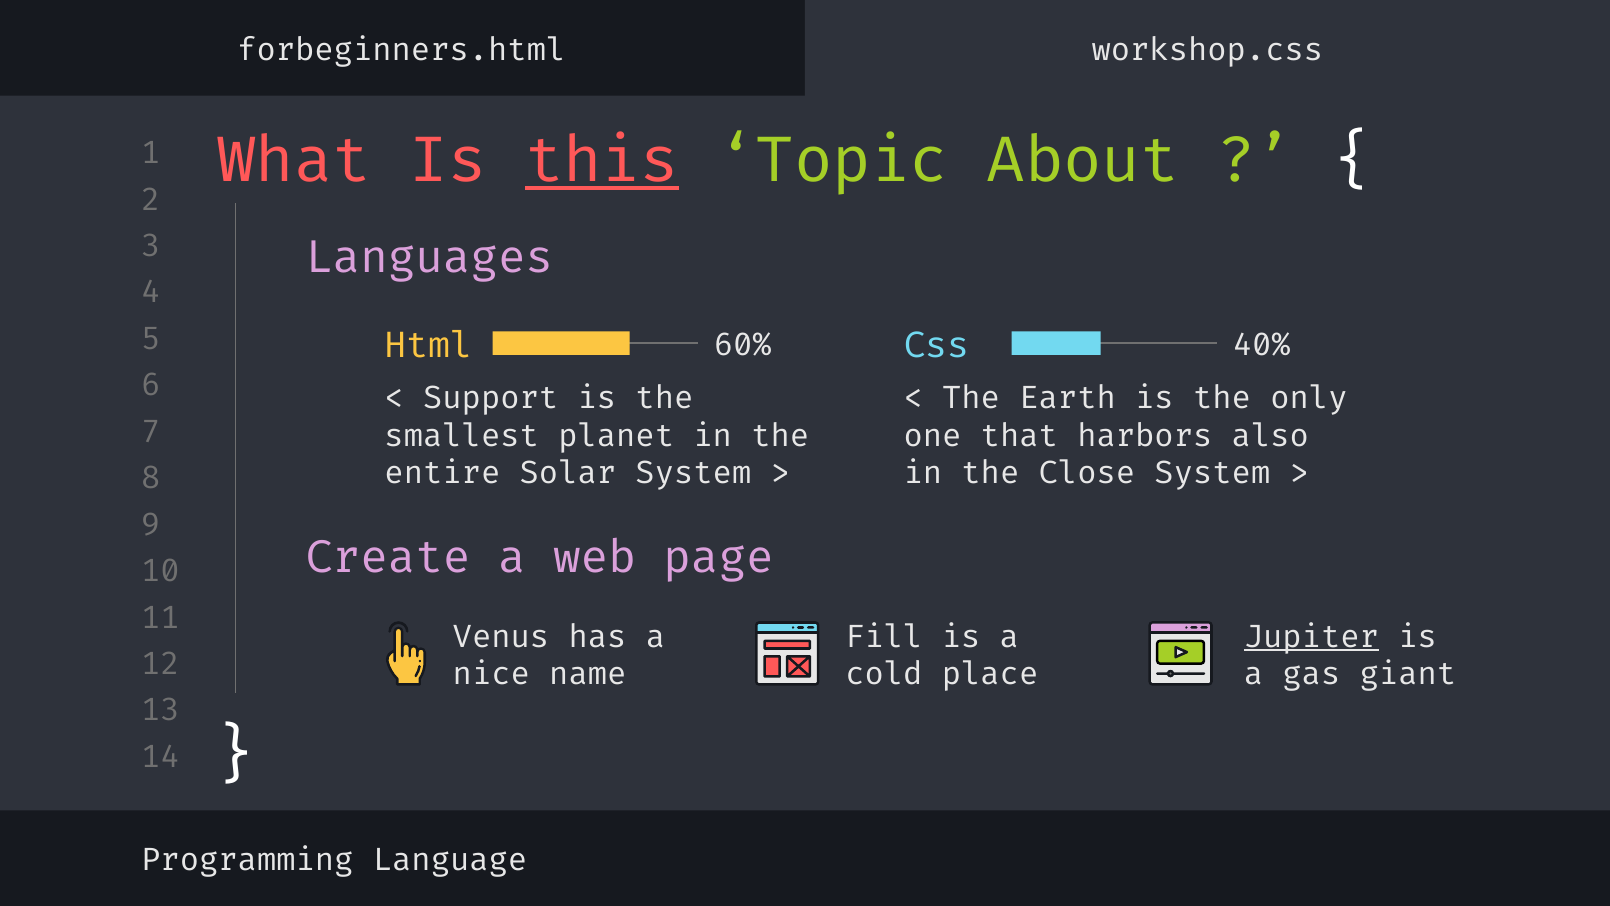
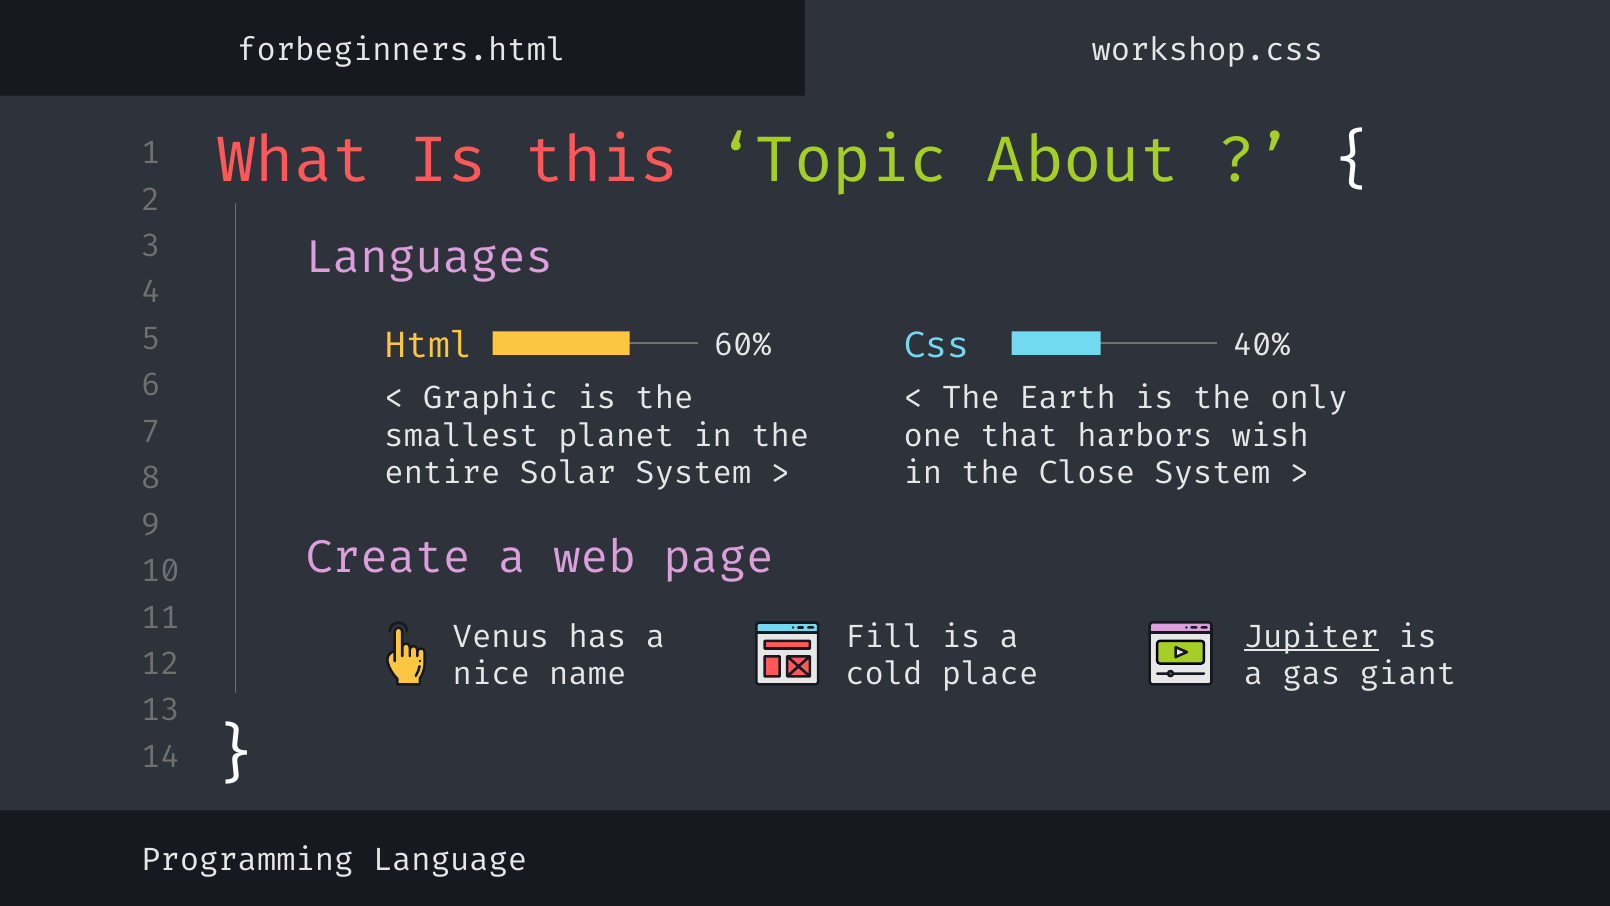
this underline: present -> none (602, 161)
Support: Support -> Graphic (491, 398)
also: also -> wish (1270, 436)
